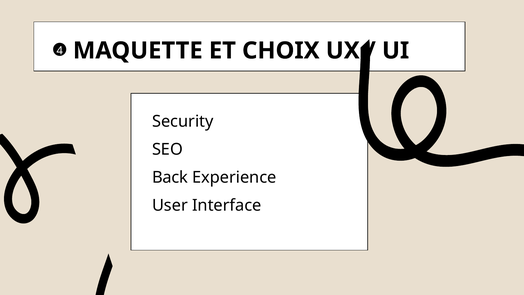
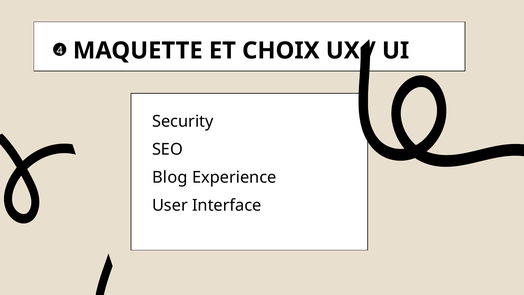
Back: Back -> Blog (170, 177)
